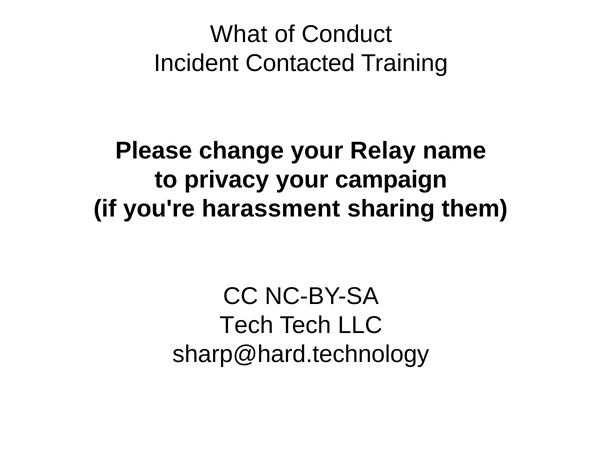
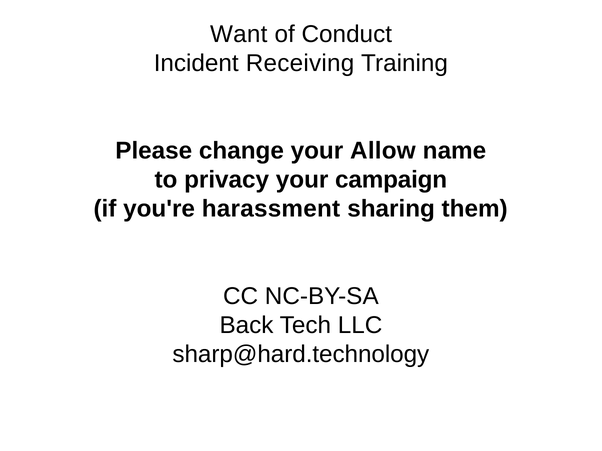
What: What -> Want (239, 34)
Contacted: Contacted -> Receiving (300, 63)
Relay: Relay -> Allow (383, 151)
Tech: Tech -> Back (246, 325)
